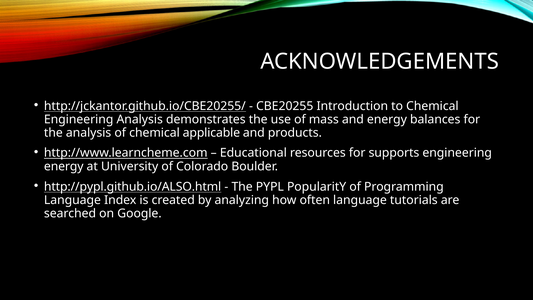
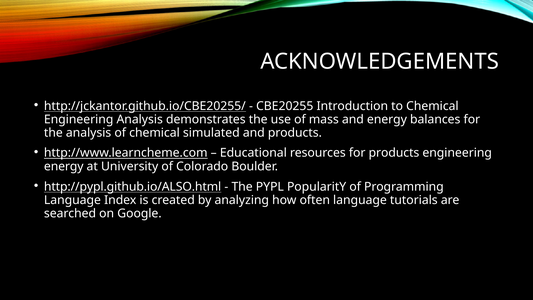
applicable: applicable -> simulated (211, 133)
for supports: supports -> products (394, 153)
